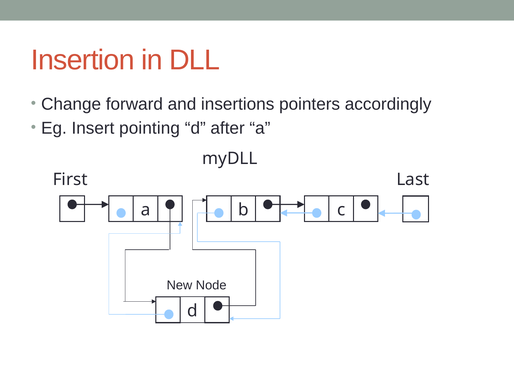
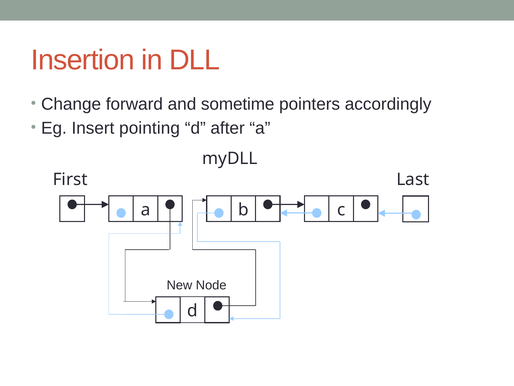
insertions: insertions -> sometime (238, 104)
